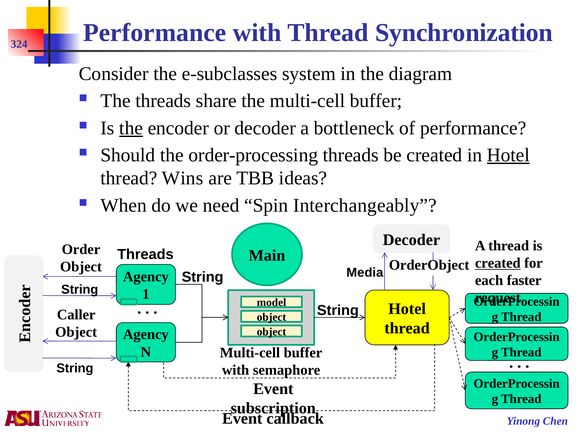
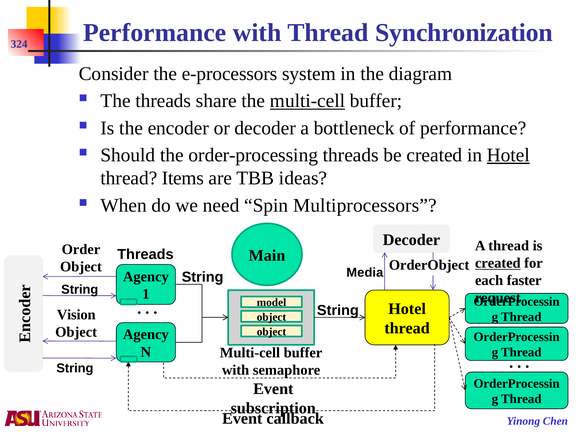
e-subclasses: e-subclasses -> e-processors (230, 74)
multi-cell underline: none -> present (308, 101)
the underline: present -> none (131, 128)
Wins: Wins -> Items (183, 178)
Interchangeably: Interchangeably -> Multiprocessors (365, 205)
Caller: Caller -> Vision (76, 315)
